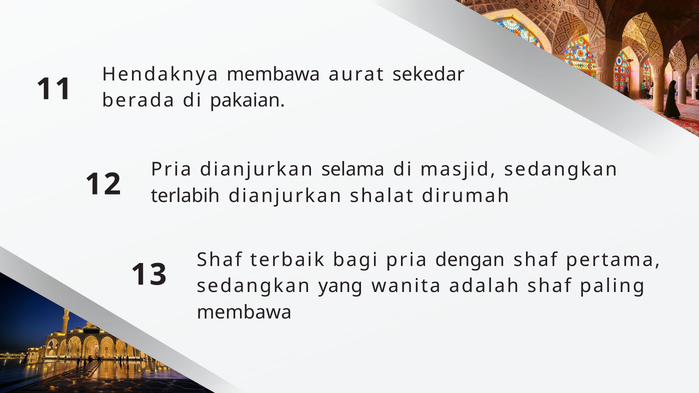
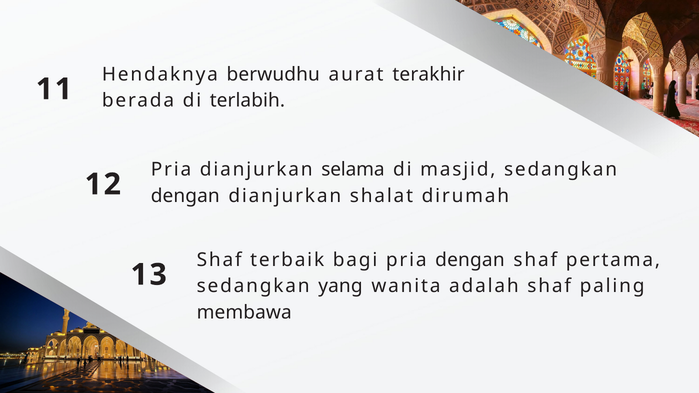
Hendaknya membawa: membawa -> berwudhu (273, 74)
sekedar: sekedar -> terakhir (429, 74)
pakaian: pakaian -> terlabih (247, 101)
terlabih: terlabih -> dengan (185, 196)
